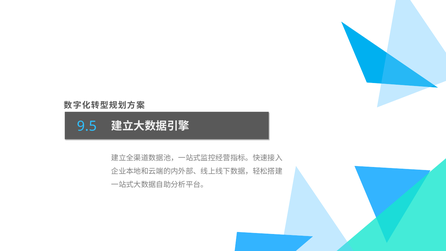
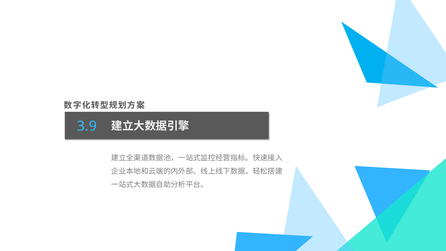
9.5: 9.5 -> 3.9 (87, 126)
